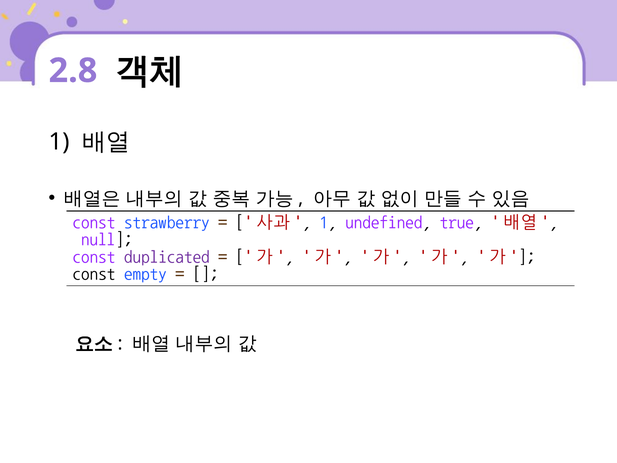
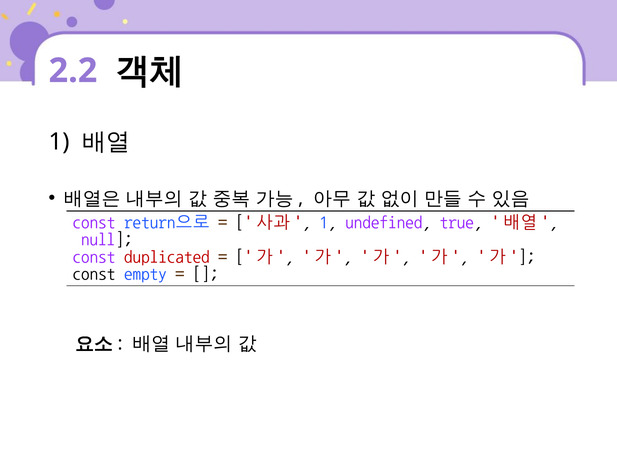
2.8: 2.8 -> 2.2 (73, 71)
strawberry: strawberry -> return으로 (167, 222)
duplicated colour: purple -> red (167, 256)
